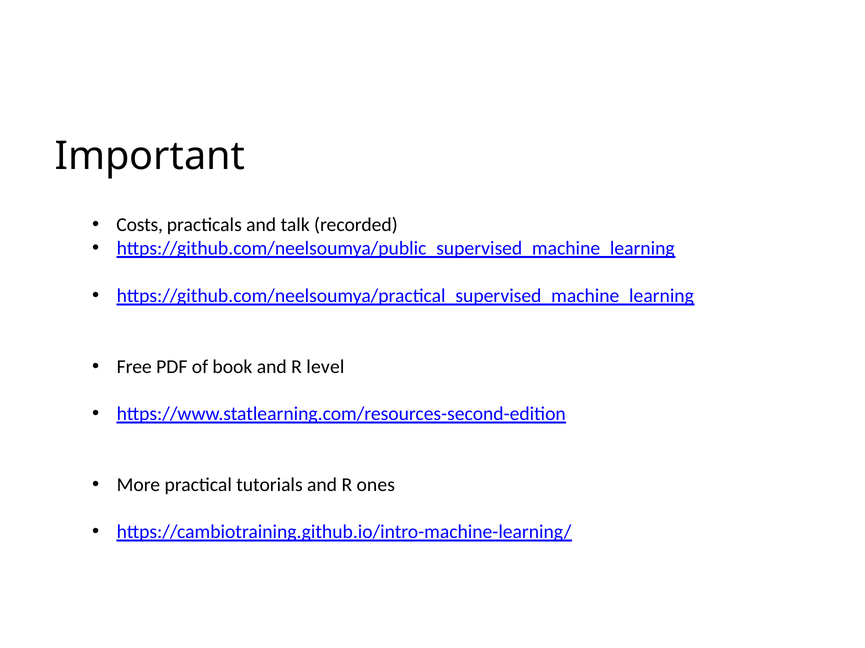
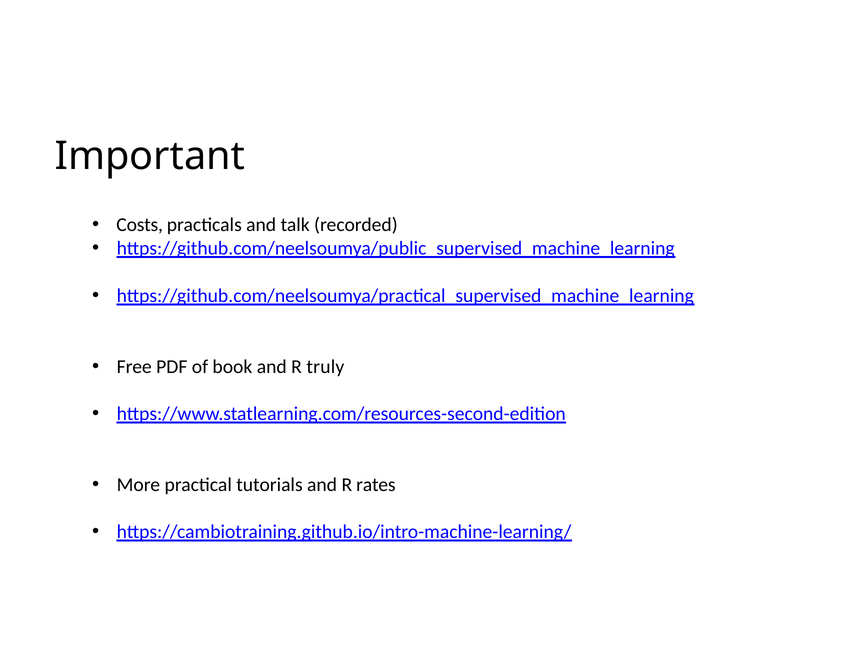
level: level -> truly (325, 367)
ones: ones -> rates (376, 485)
